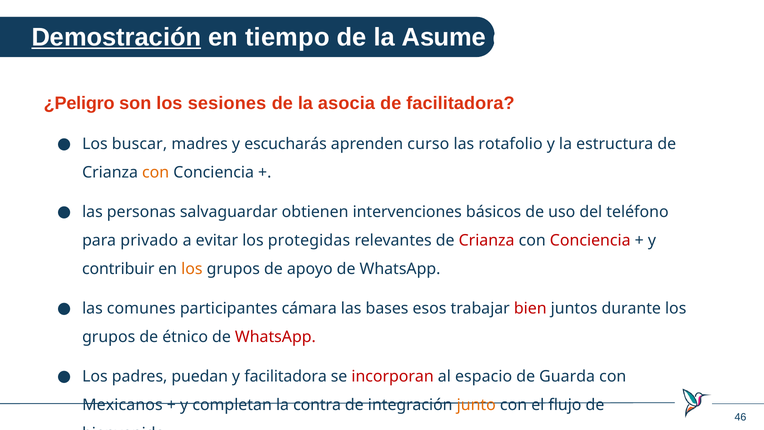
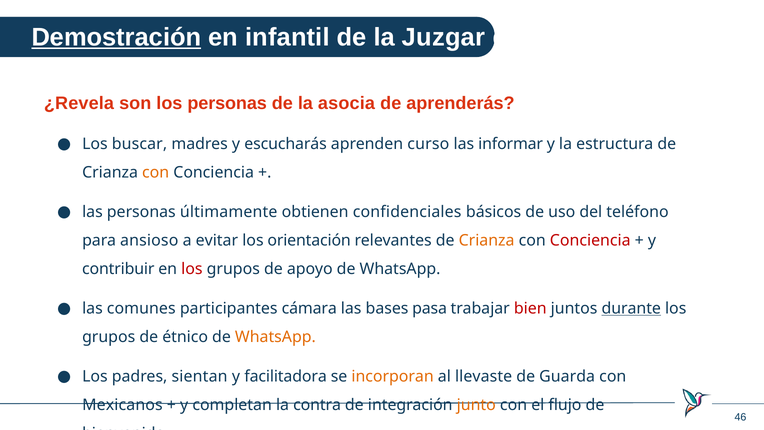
tiempo: tiempo -> infantil (287, 37)
Asume: Asume -> Juzgar (444, 37)
¿Peligro: ¿Peligro -> ¿Revela (79, 103)
los sesiones: sesiones -> personas (227, 103)
de facilitadora: facilitadora -> aprenderás (460, 103)
rotafolio: rotafolio -> informar (511, 144)
salvaguardar: salvaguardar -> últimamente (229, 212)
intervenciones: intervenciones -> confidenciales (407, 212)
privado: privado -> ansioso (149, 240)
protegidas: protegidas -> orientación (309, 240)
Crianza colour: red -> orange (487, 240)
los colour: orange -> red (192, 269)
esos: esos -> pasa (430, 308)
durante underline: none -> present (631, 308)
WhatsApp colour: red -> orange (275, 337)
puedan: puedan -> sientan (200, 376)
incorporan colour: red -> orange (393, 376)
espacio: espacio -> llevaste (484, 376)
